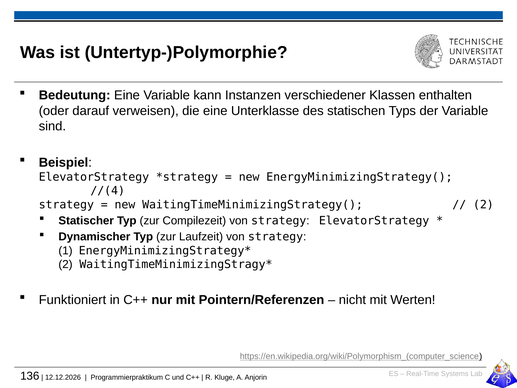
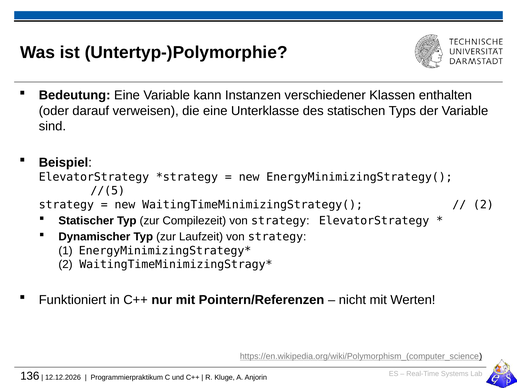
//(4: //(4 -> //(5 (108, 191)
